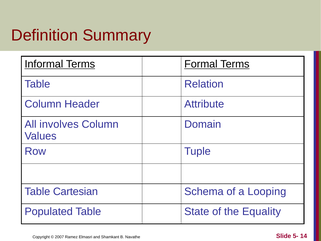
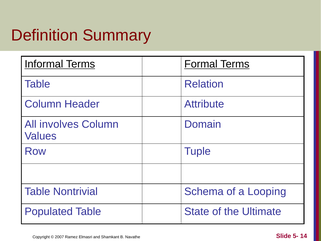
Cartesian: Cartesian -> Nontrivial (75, 191)
Equality: Equality -> Ultimate (262, 211)
